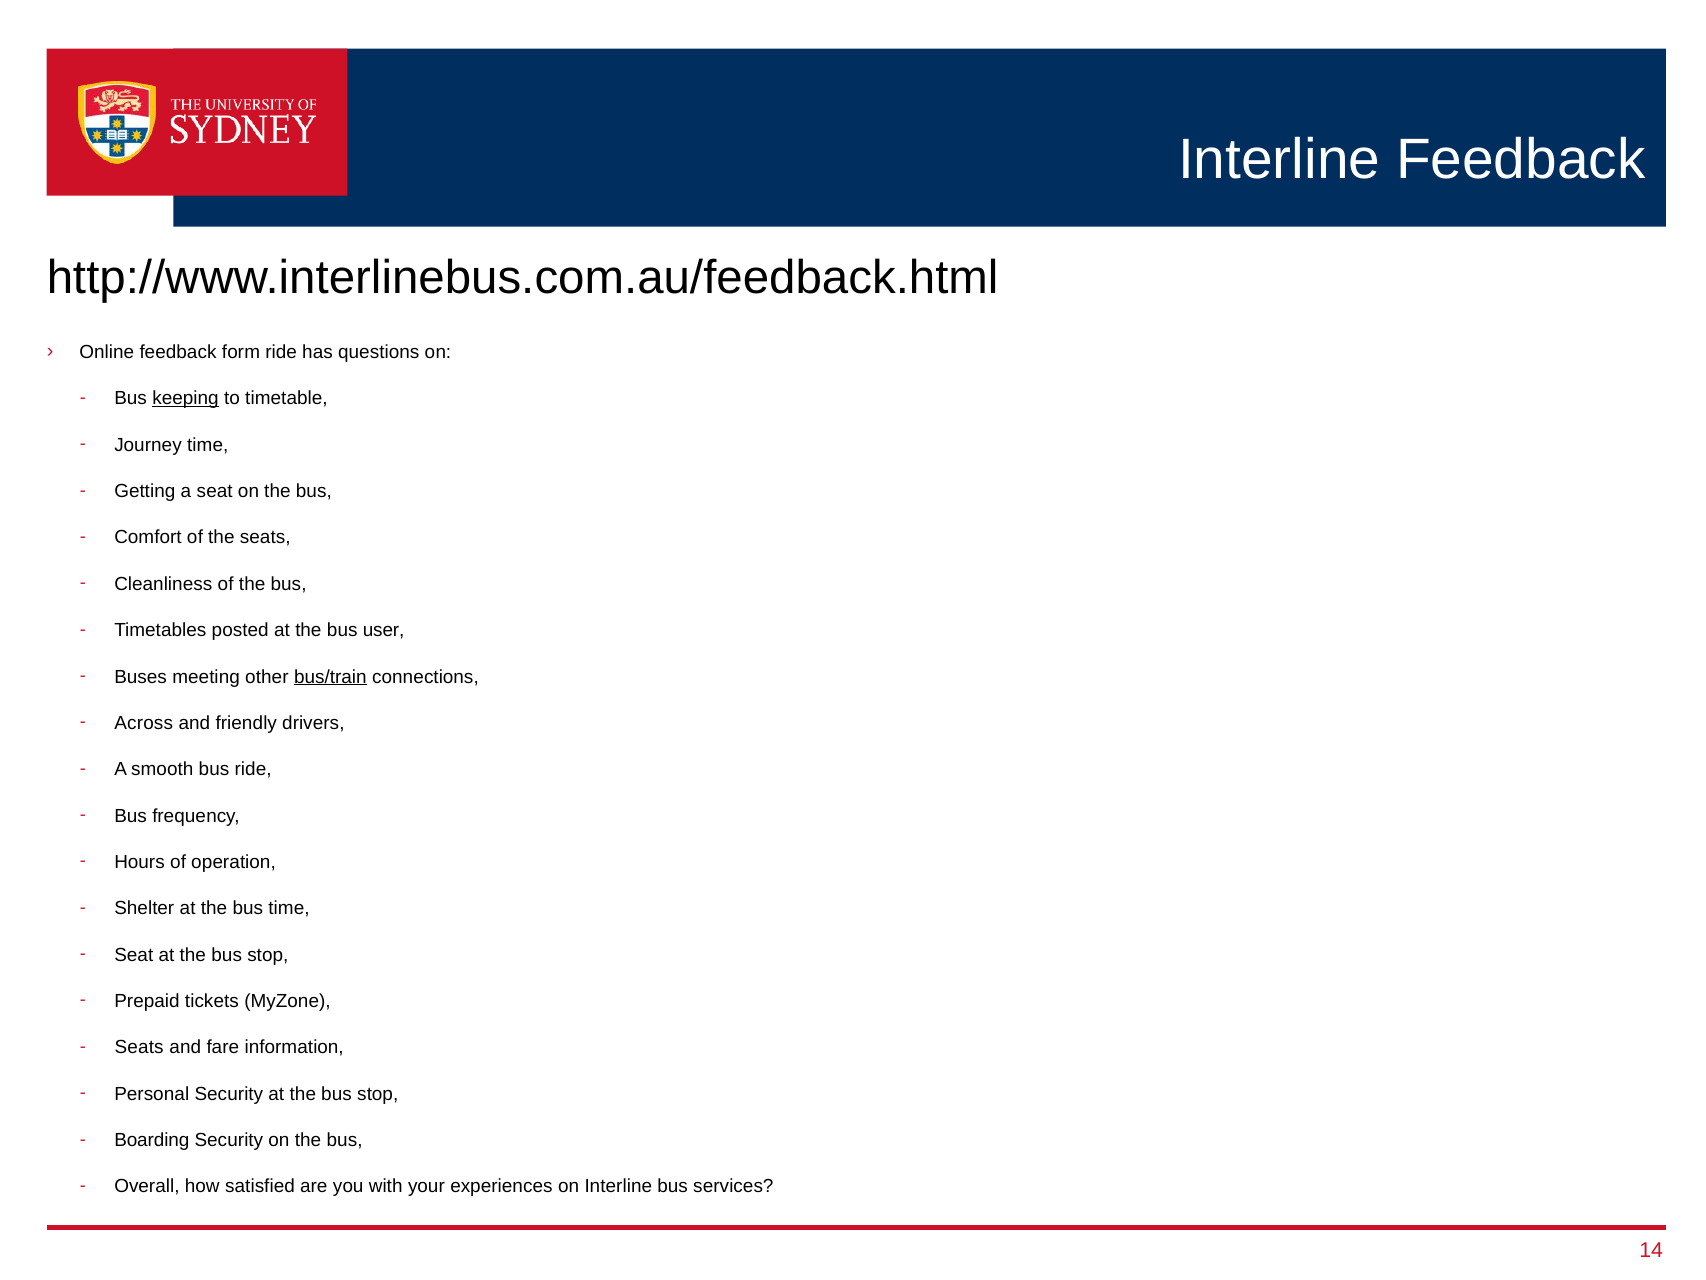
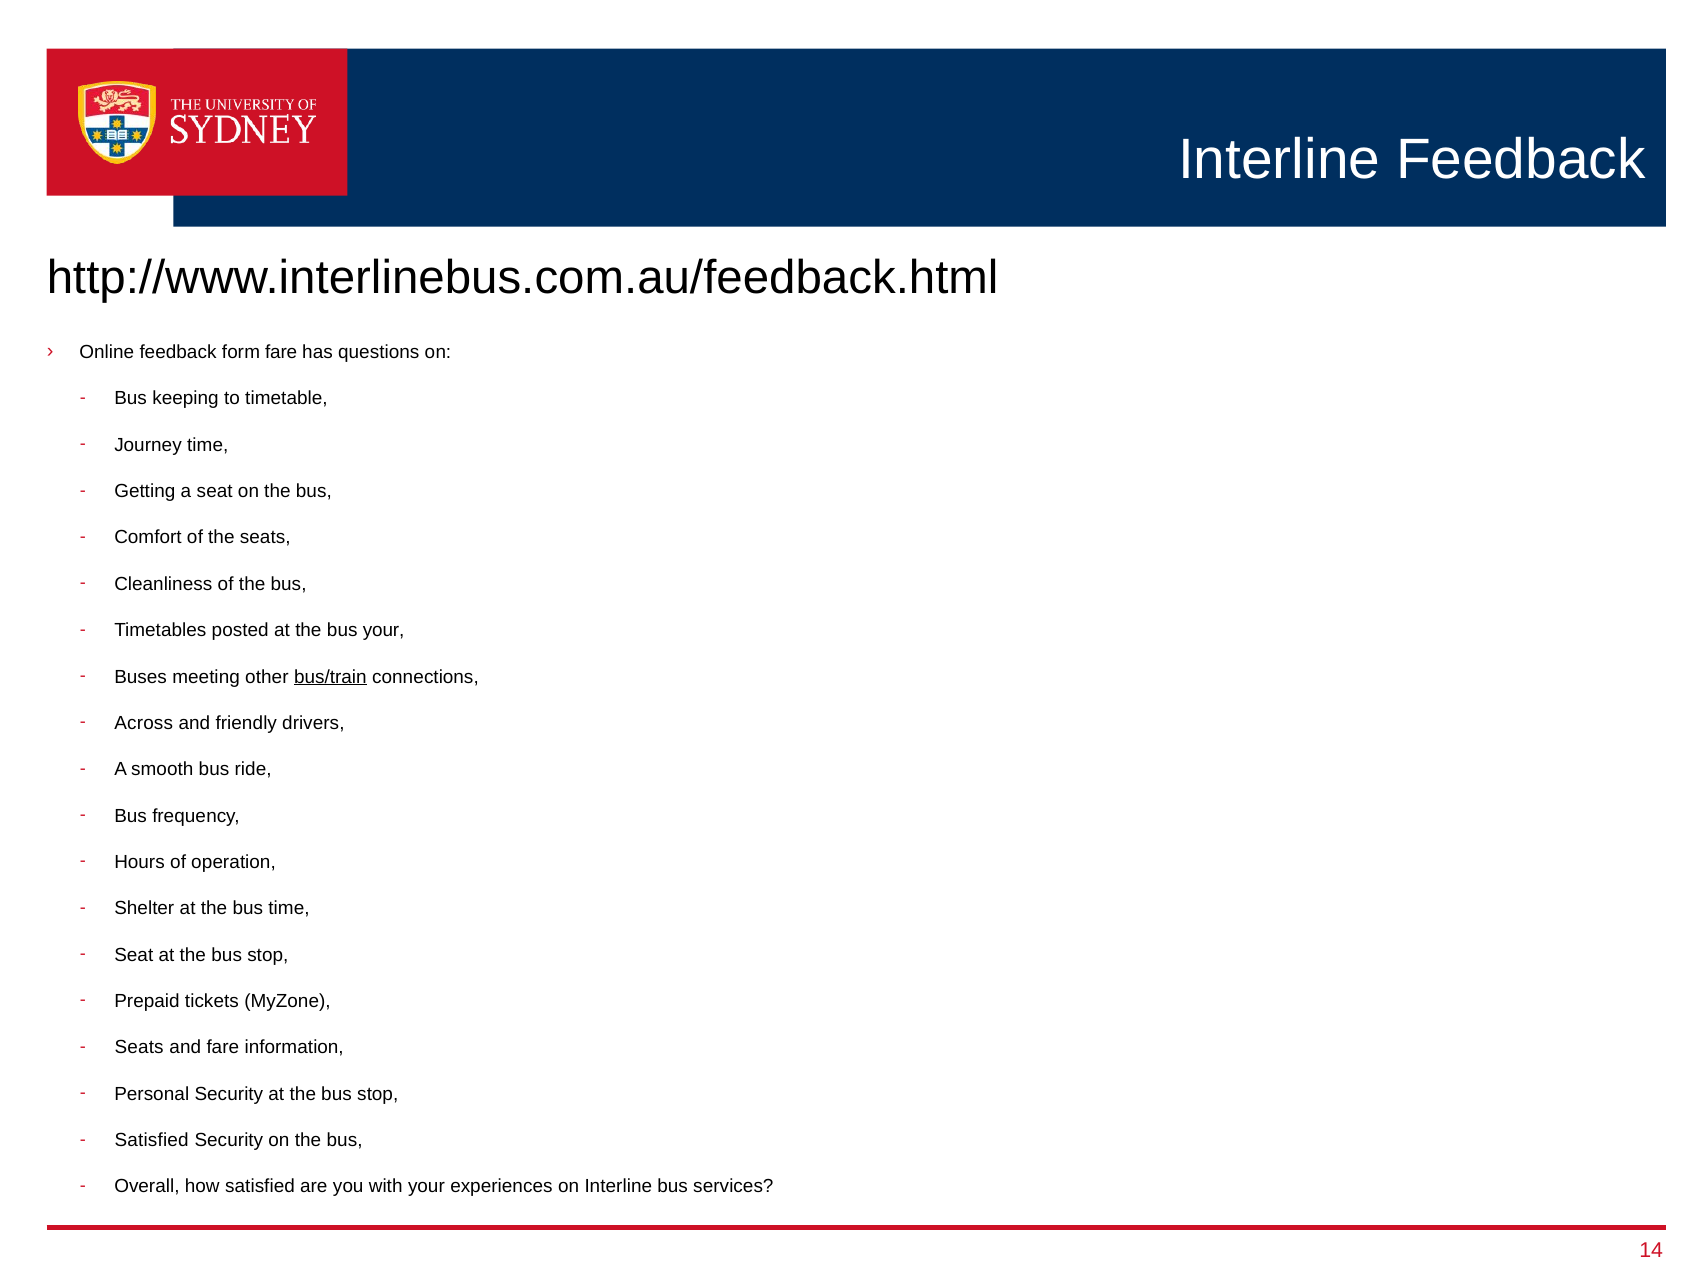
form ride: ride -> fare (281, 352)
keeping underline: present -> none (186, 398)
bus user: user -> your (384, 630)
Boarding: Boarding -> Satisfied (152, 1140)
